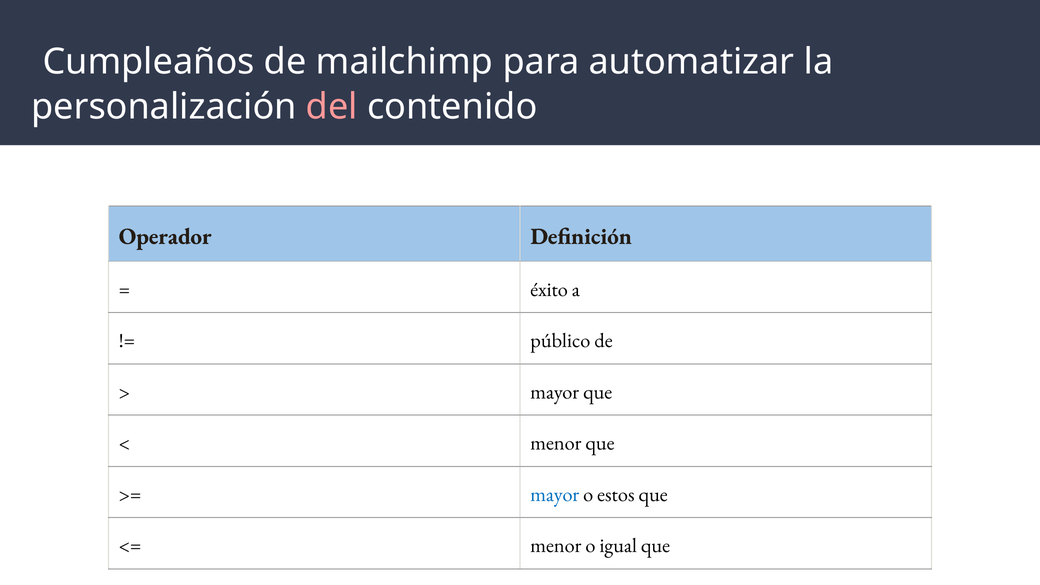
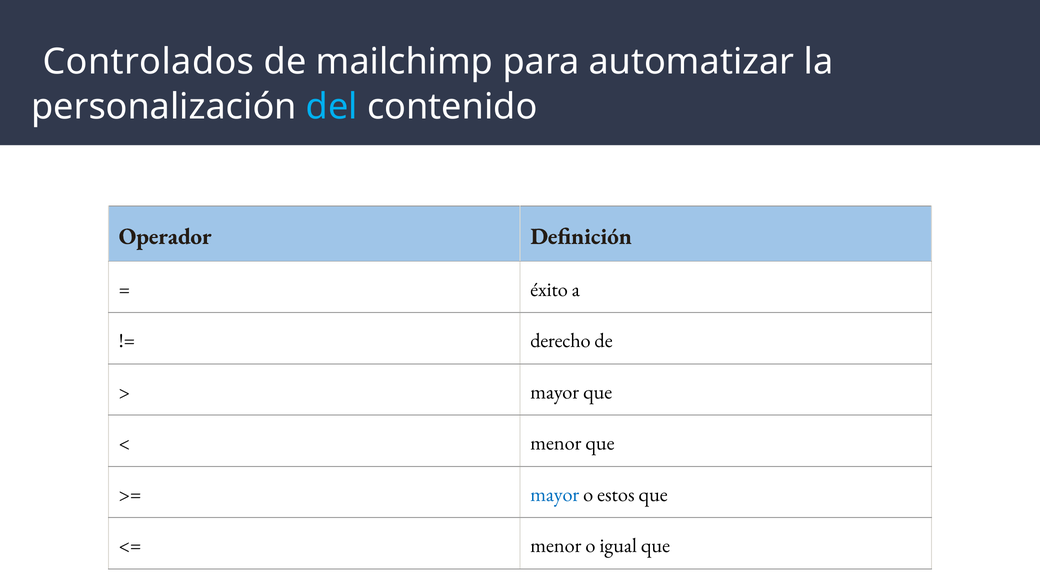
Cumpleaños: Cumpleaños -> Controlados (148, 62)
del colour: pink -> light blue (332, 107)
público: público -> derecho (560, 341)
